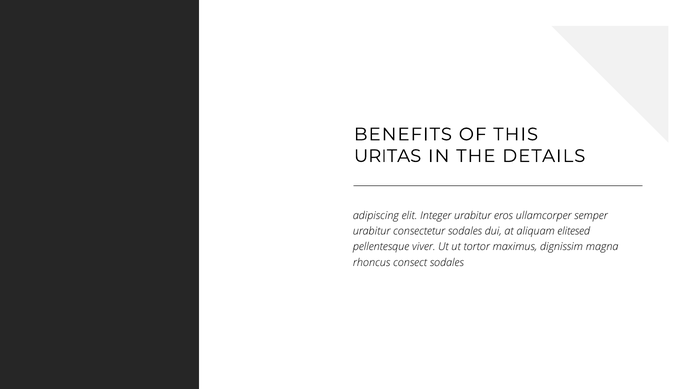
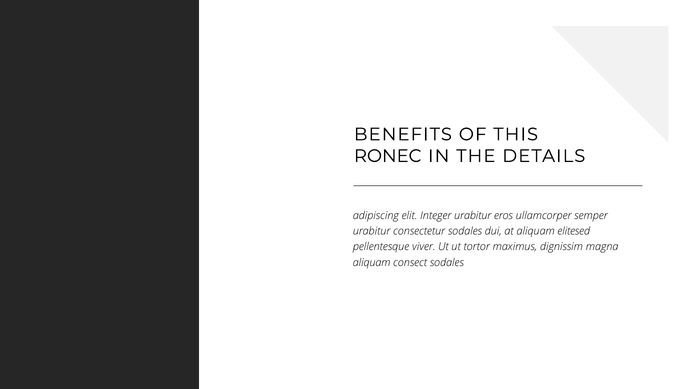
URITAS: URITAS -> RONEC (388, 156)
rhoncus: rhoncus -> aliquam (372, 263)
